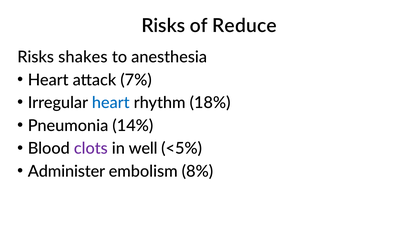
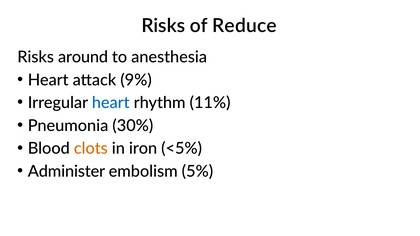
shakes: shakes -> around (83, 57)
7%: 7% -> 9% (136, 80)
18%: 18% -> 11% (210, 103)
14%: 14% -> 30% (133, 126)
clots colour: purple -> orange (91, 149)
well: well -> iron (143, 149)
8%: 8% -> 5% (197, 172)
